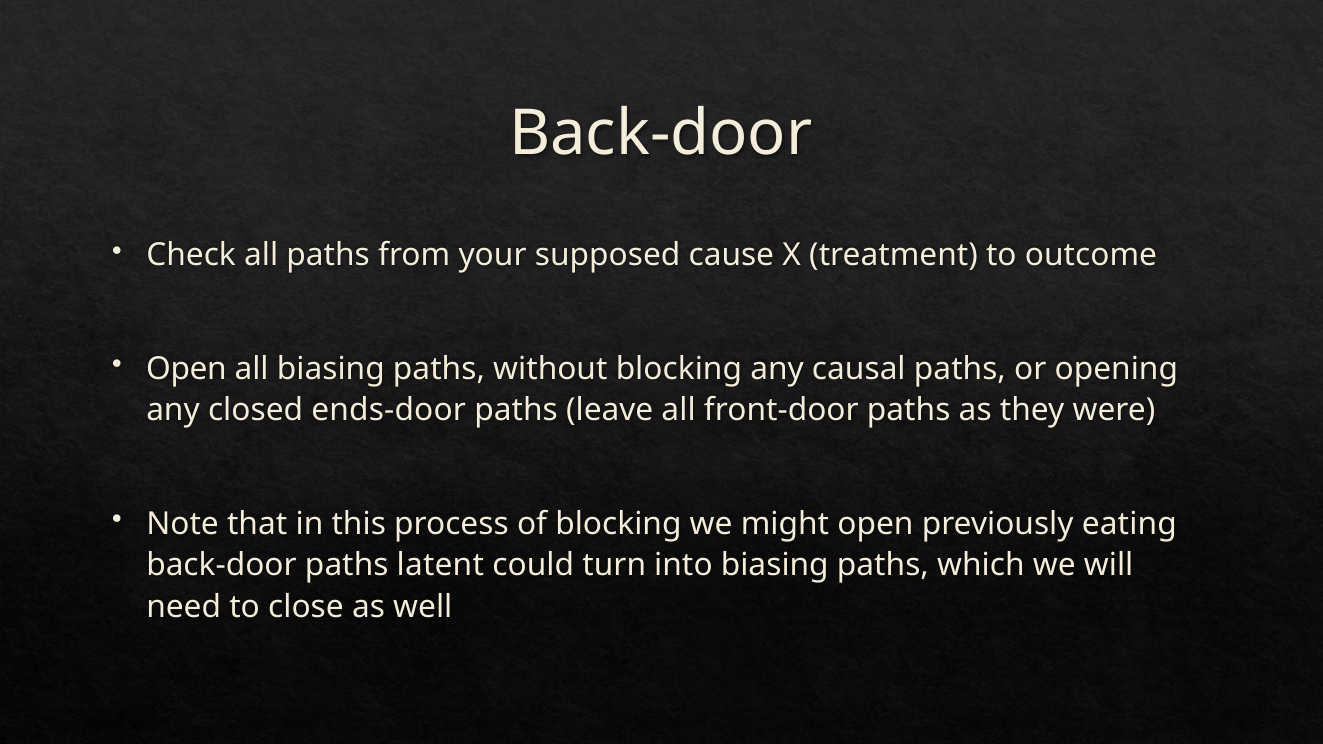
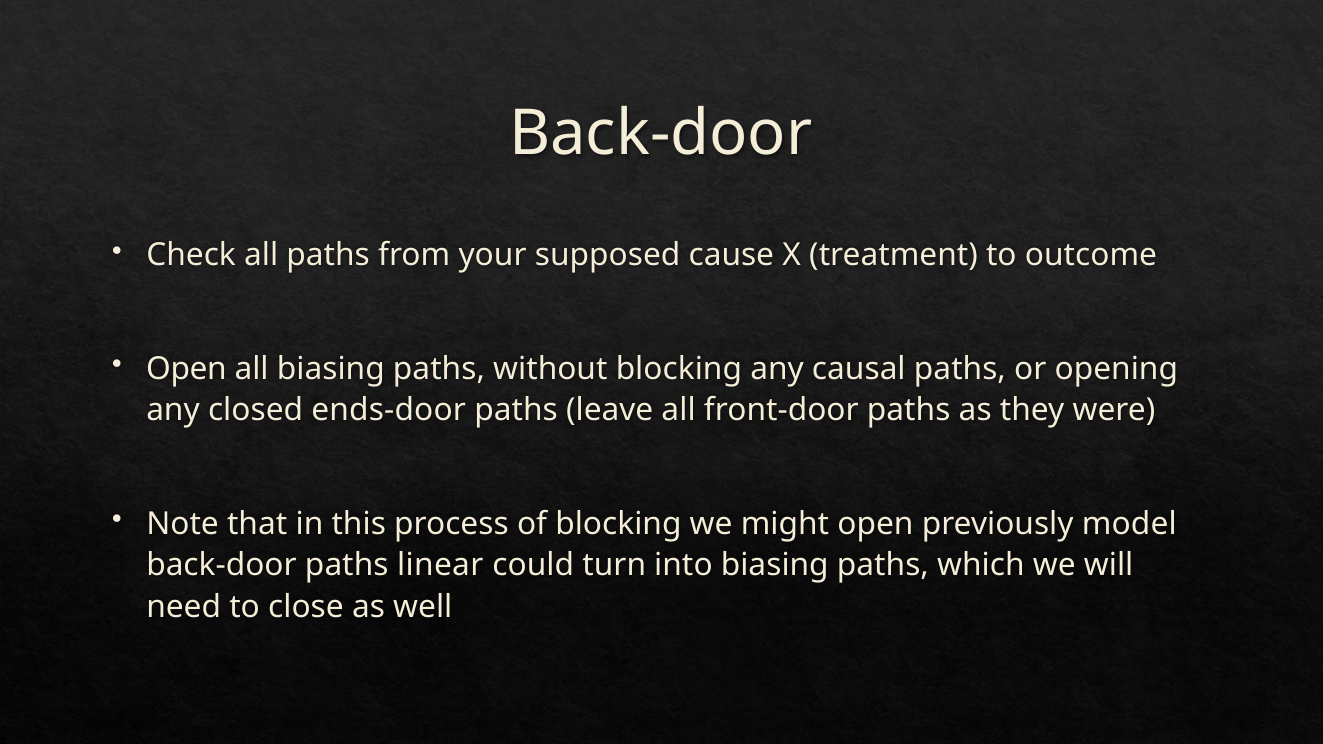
eating: eating -> model (1129, 524)
latent: latent -> linear (440, 566)
